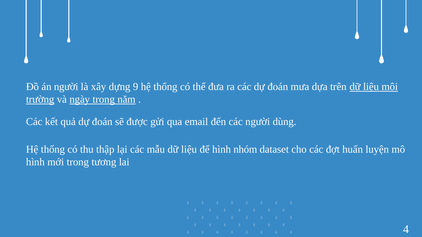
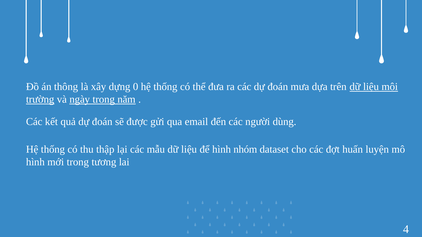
án người: người -> thông (66, 87)
9: 9 -> 0 (136, 87)
